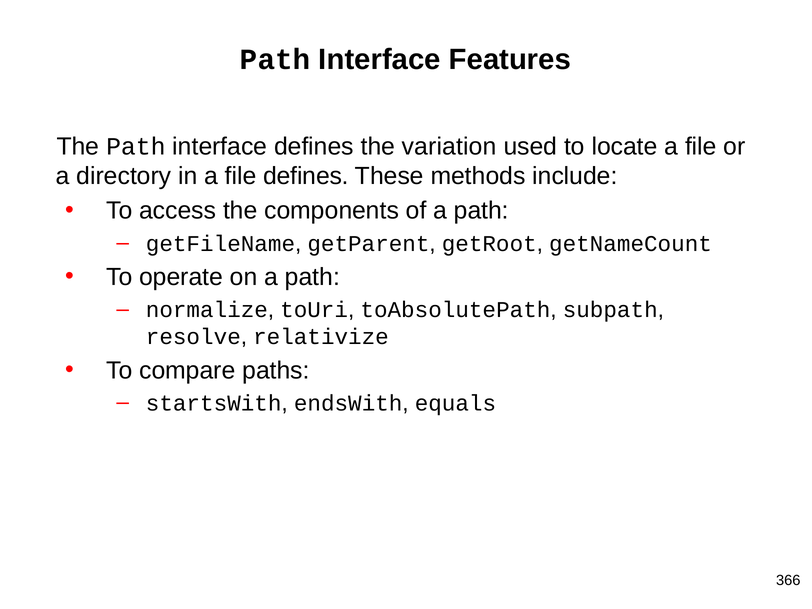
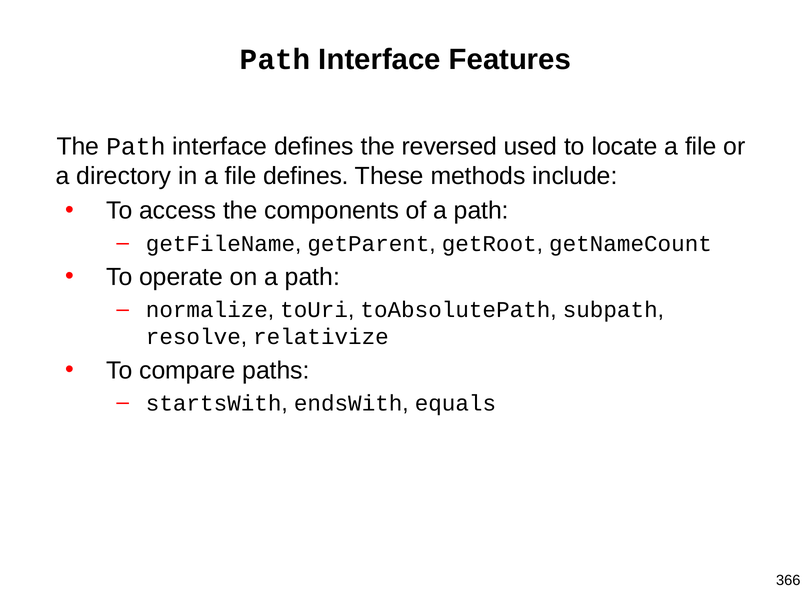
variation: variation -> reversed (449, 146)
